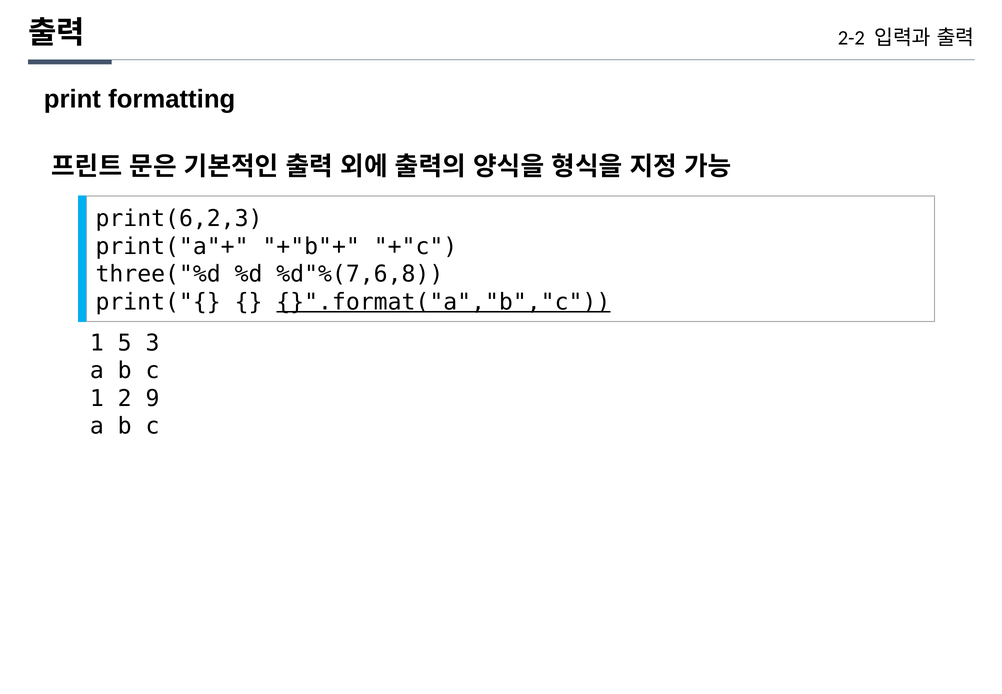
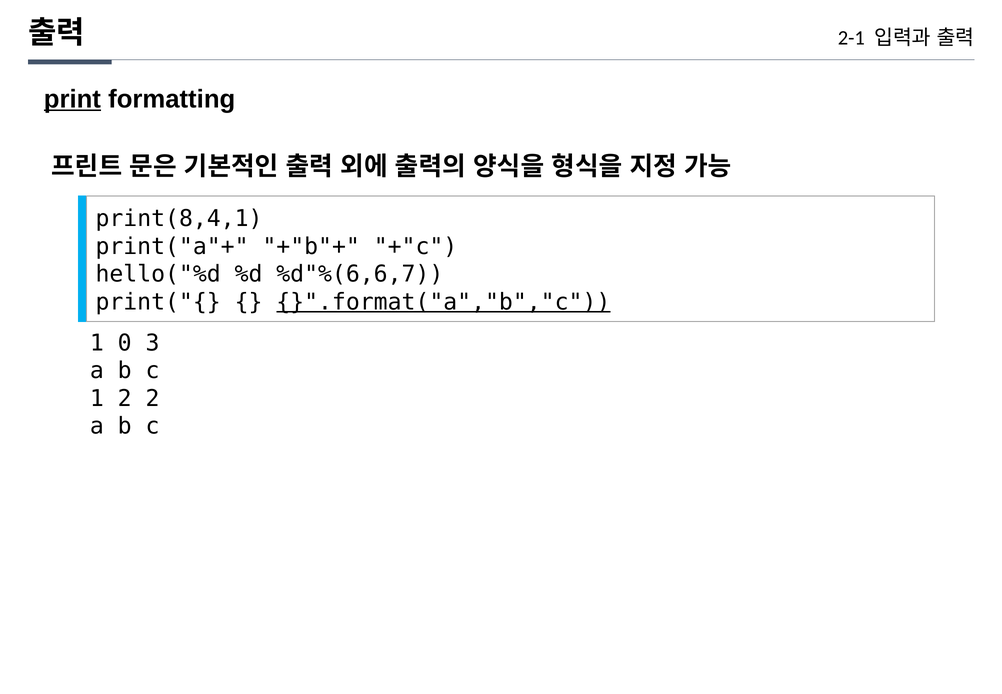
2-2: 2-2 -> 2-1 (851, 38)
print underline: none -> present (72, 99)
print(6,2,3: print(6,2,3 -> print(8,4,1 (179, 219)
three("%d: three("%d -> hello("%d (158, 274)
%d"%(7,6,8: %d"%(7,6,8 -> %d"%(6,6,7 (360, 274)
5: 5 -> 0 (125, 343)
2 9: 9 -> 2 (153, 398)
